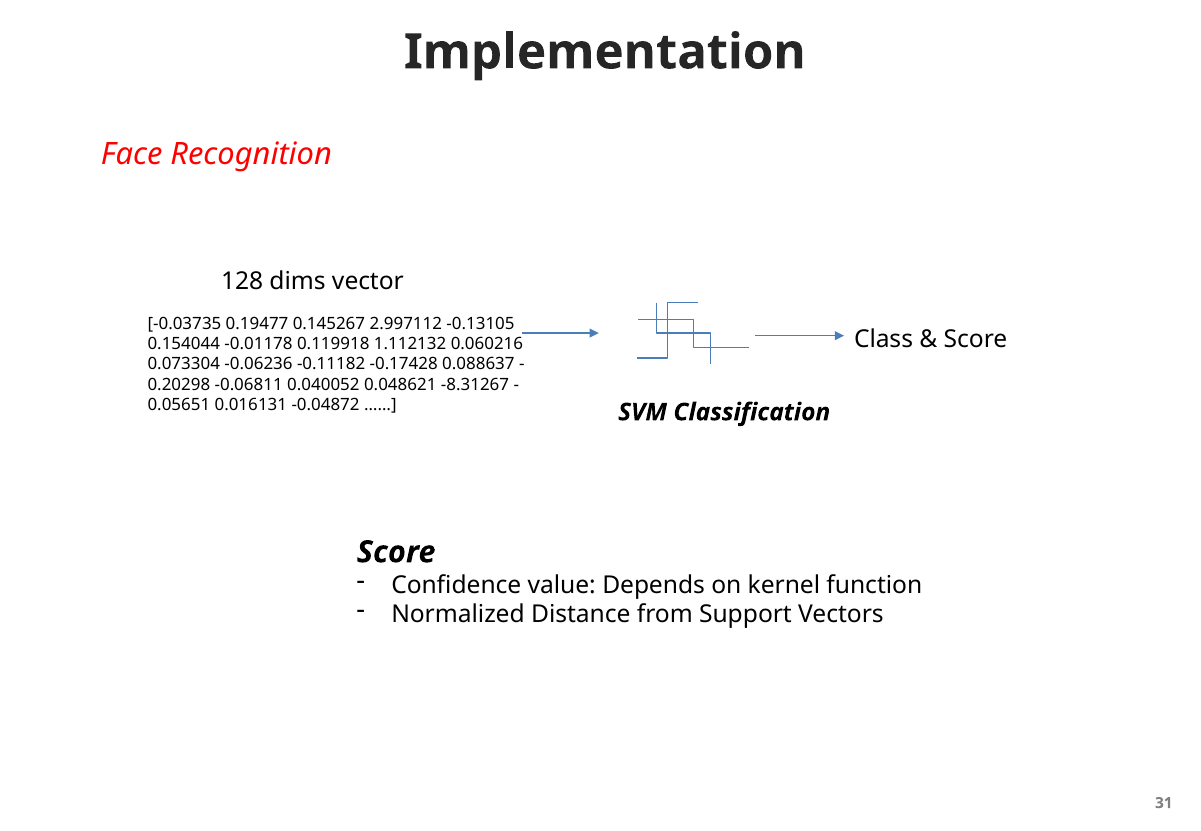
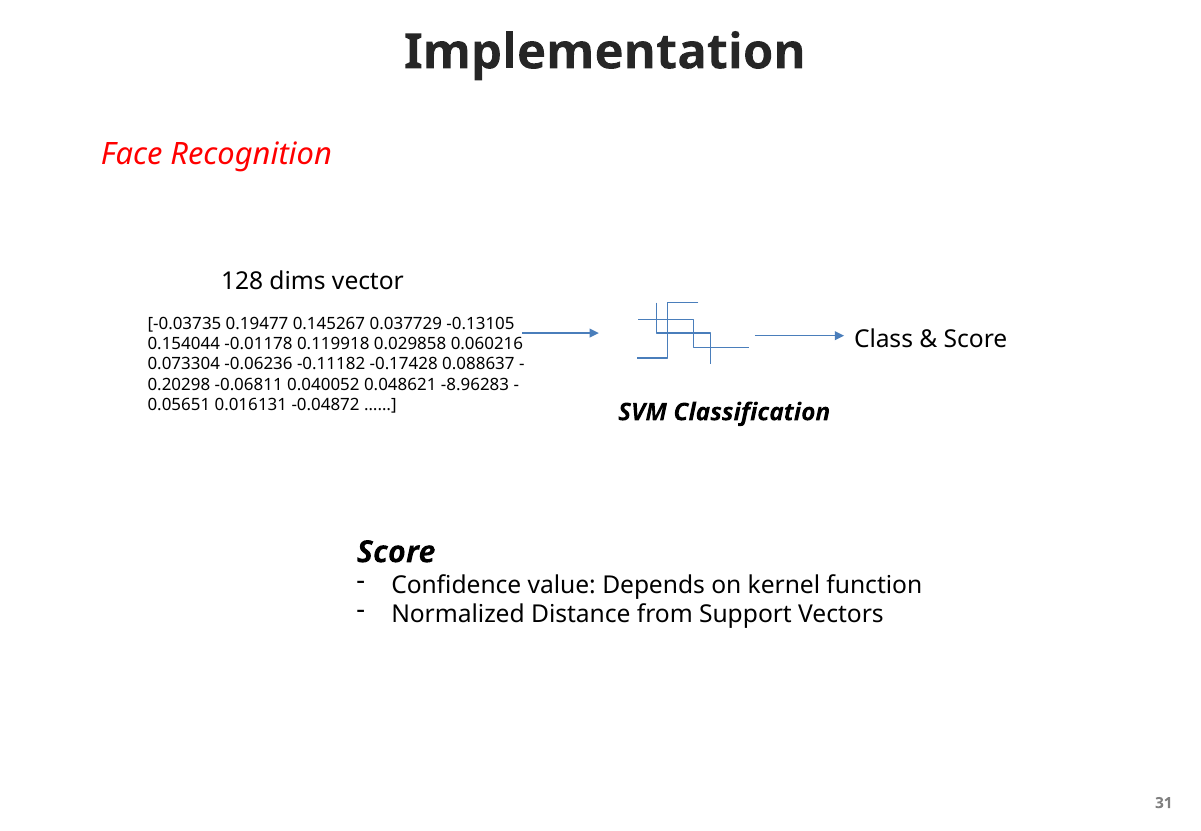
2.997112: 2.997112 -> 0.037729 (406, 324)
1.112132: 1.112132 -> 0.029858 (410, 344)
-8.31267: -8.31267 -> -8.96283 (475, 385)
